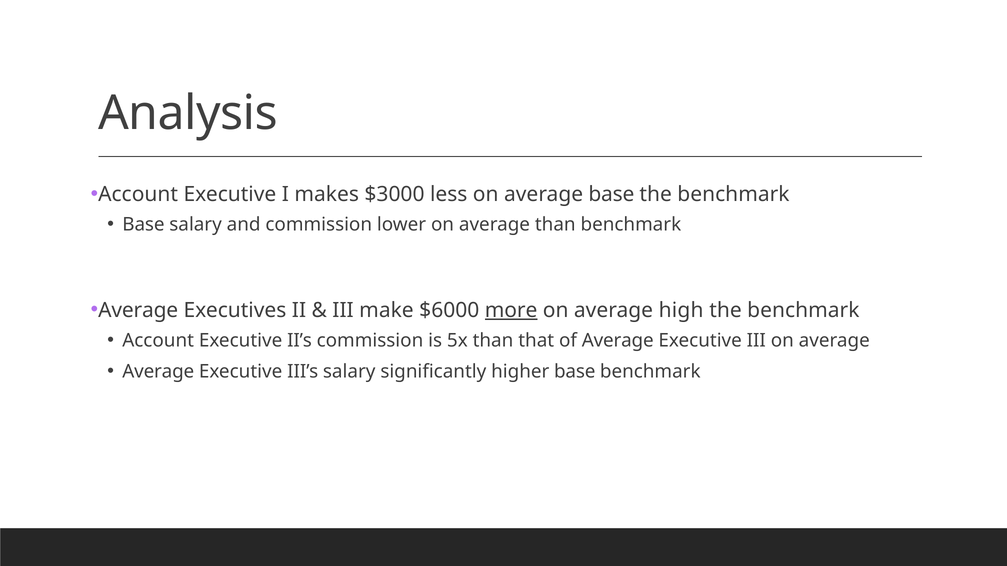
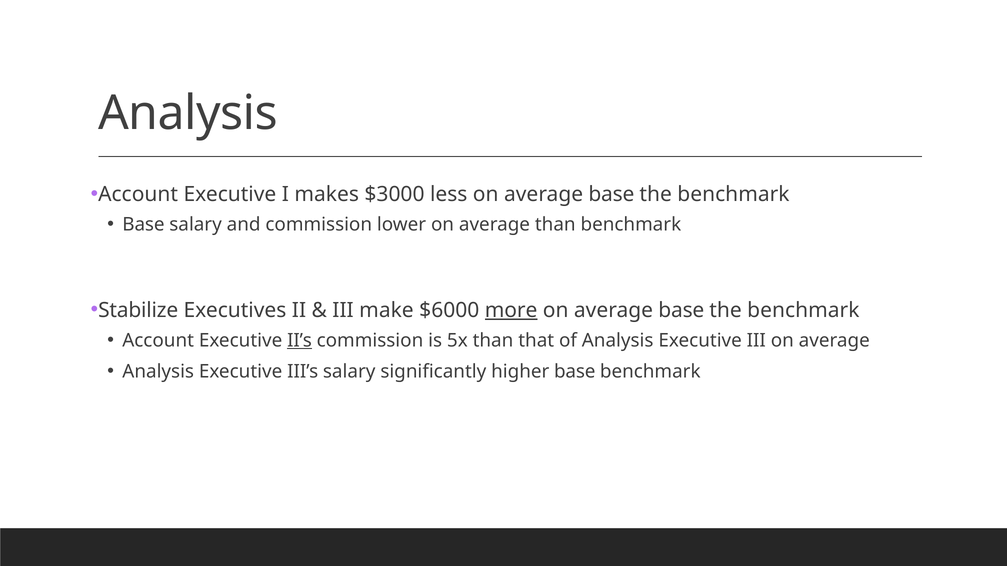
Average: Average -> Stabilize (138, 310)
high: high -> base (681, 310)
II’s underline: none -> present (300, 341)
of Average: Average -> Analysis (618, 341)
Average: Average -> Analysis (158, 372)
